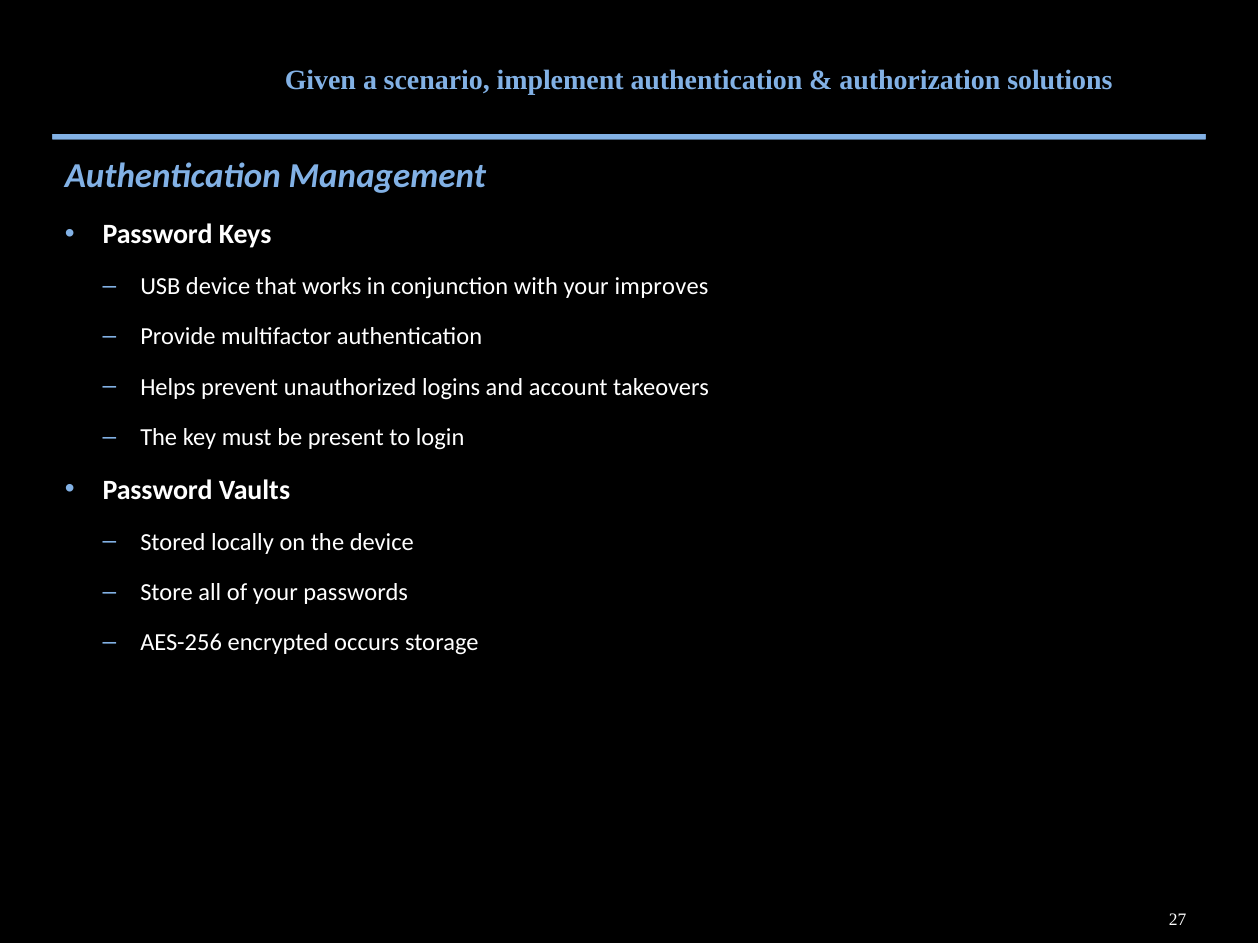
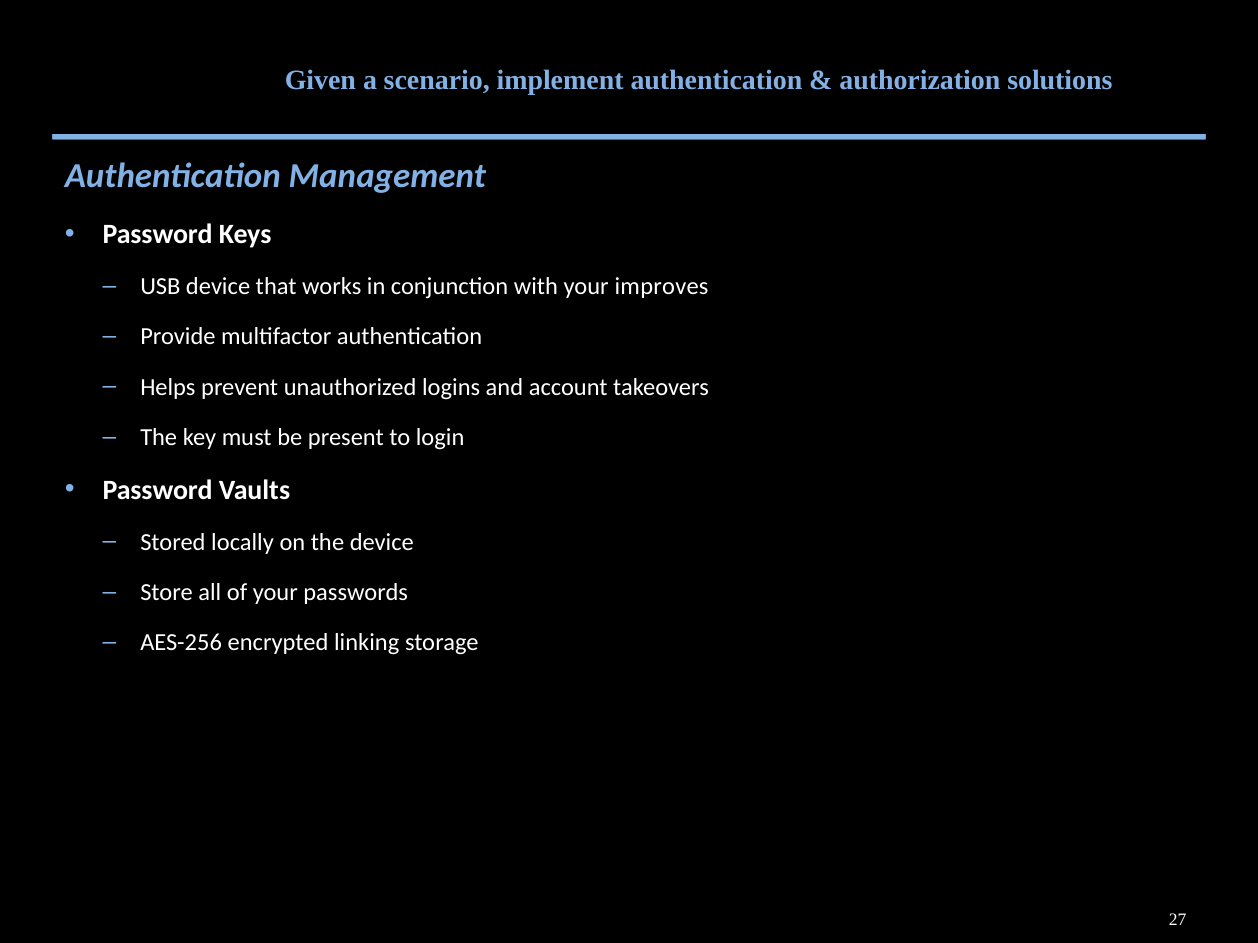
occurs: occurs -> linking (367, 643)
